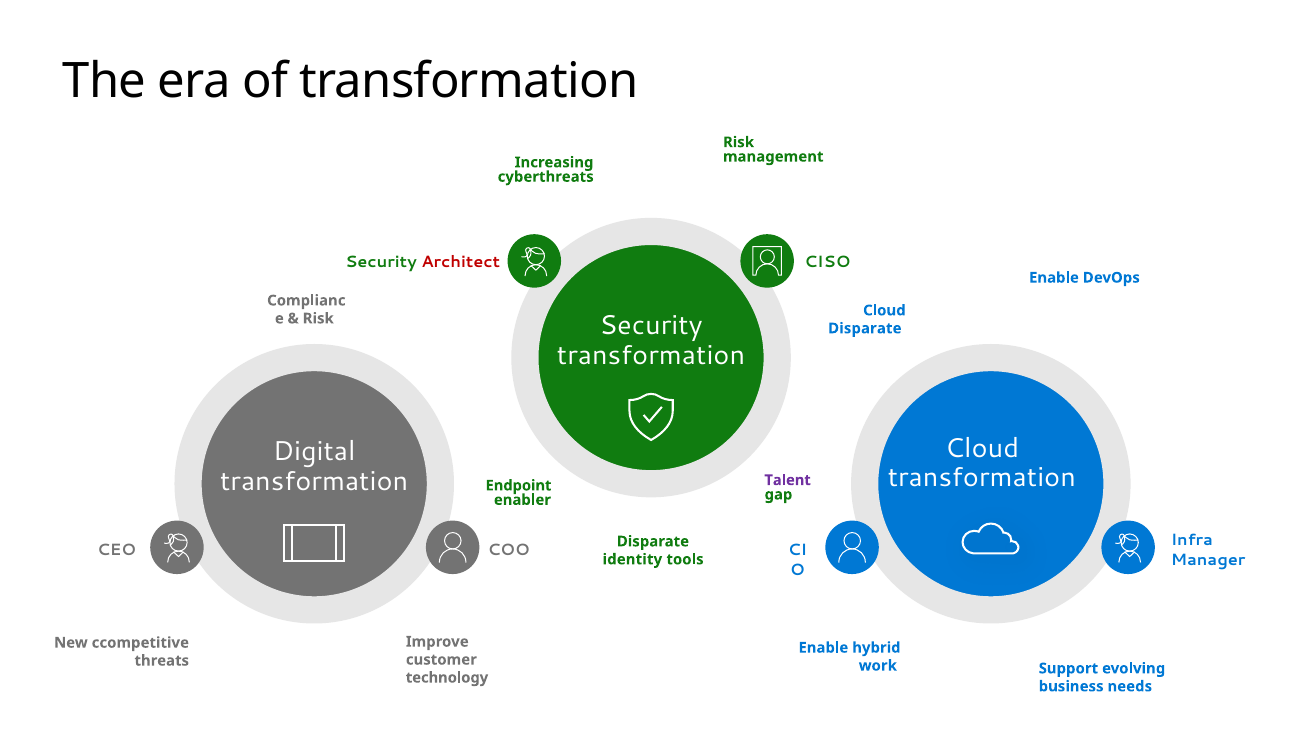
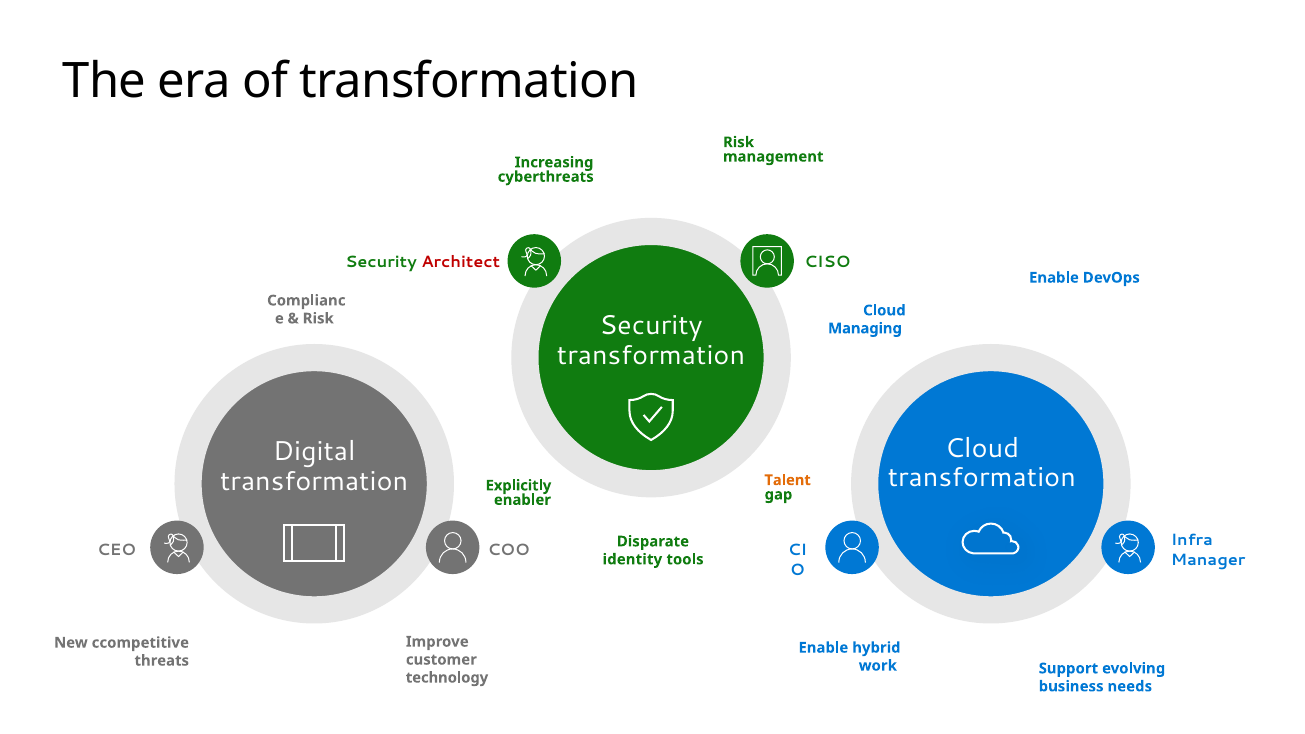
Disparate: Disparate -> Managing (865, 328)
Talent colour: purple -> orange (788, 480)
Endpoint: Endpoint -> Explicitly (518, 486)
